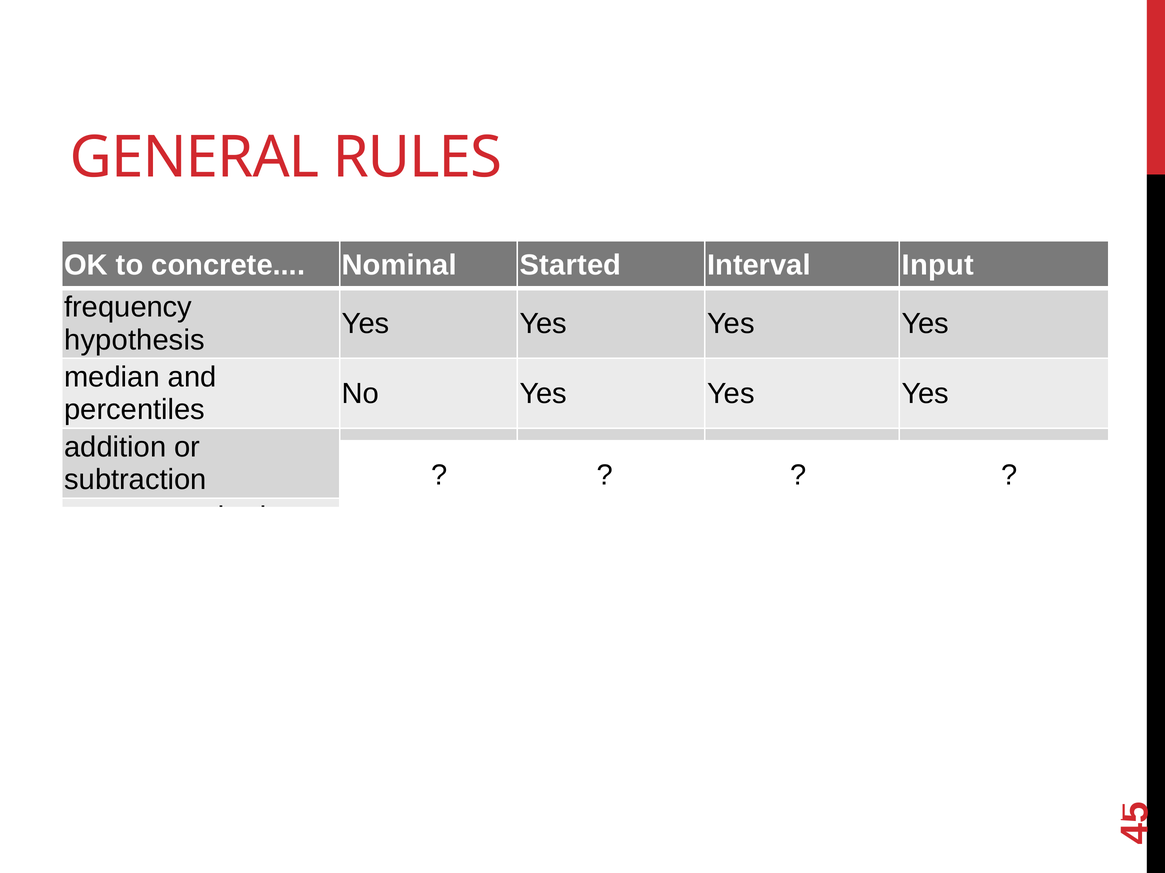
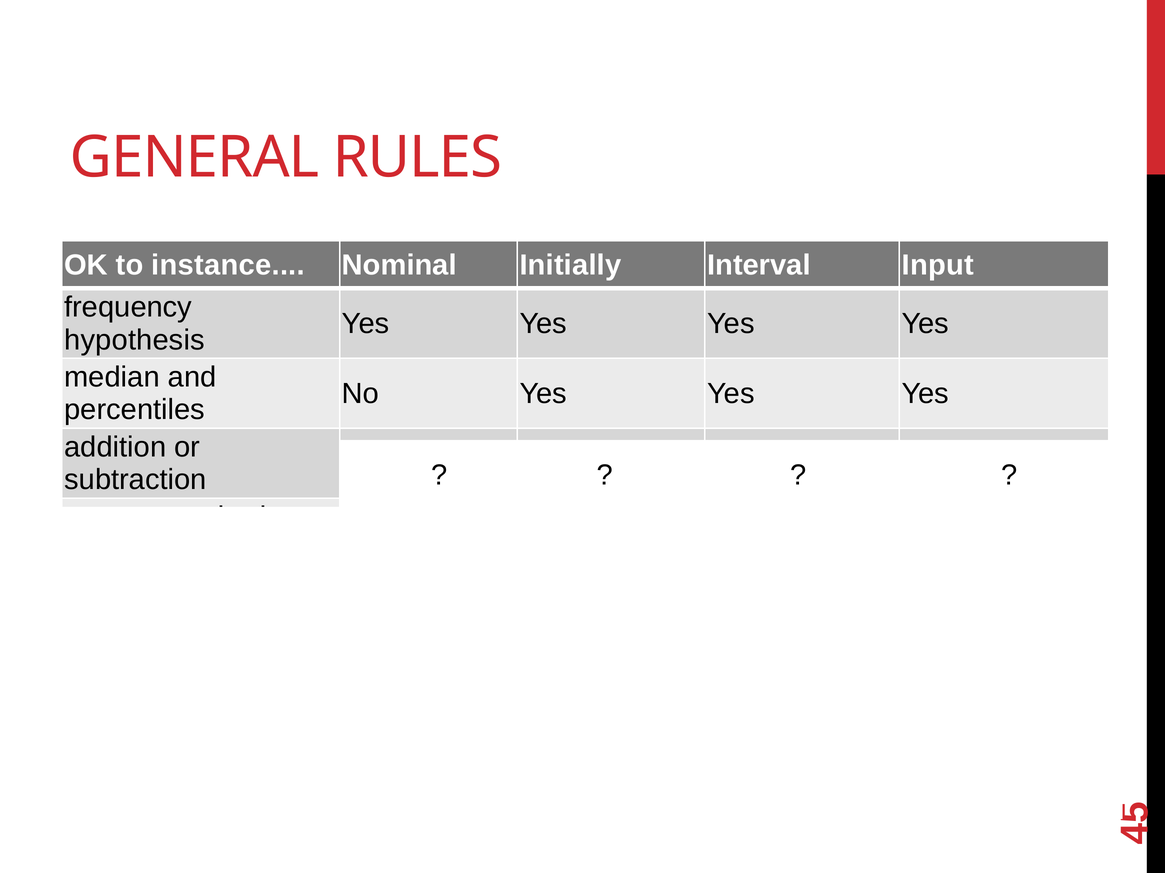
concrete: concrete -> instance (228, 265)
Started: Started -> Initially (570, 265)
